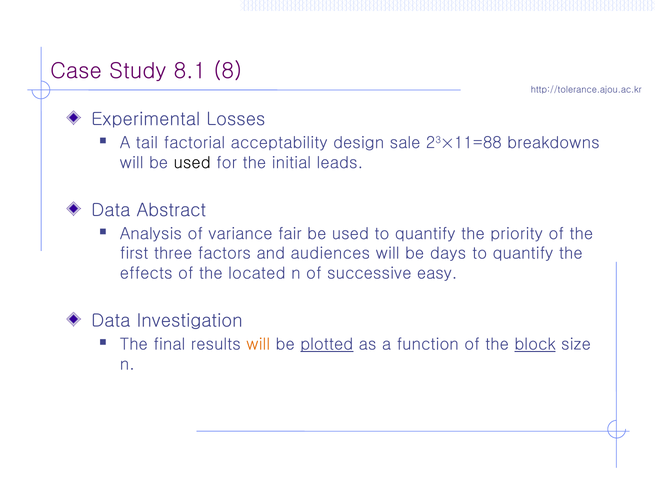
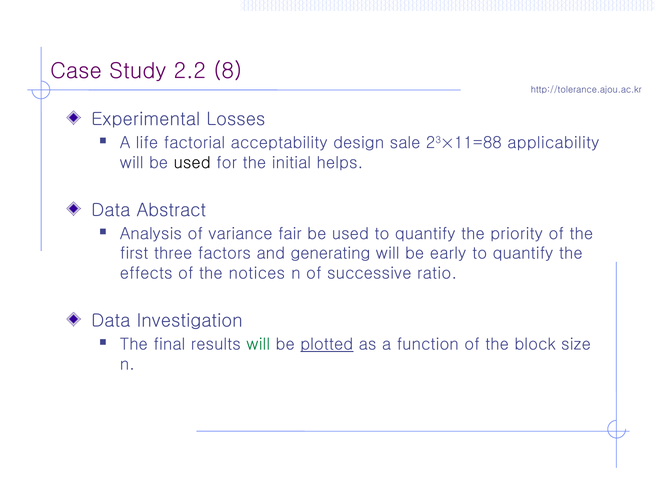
8.1: 8.1 -> 2.2 (190, 71)
tail: tail -> life (147, 143)
breakdowns: breakdowns -> applicability (553, 143)
leads: leads -> helps (340, 163)
audiences: audiences -> generating (330, 254)
days: days -> early (448, 254)
located: located -> notices (257, 273)
easy: easy -> ratio (437, 273)
will colour: orange -> green (258, 345)
block underline: present -> none (535, 345)
